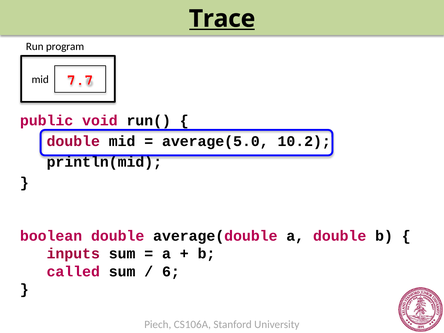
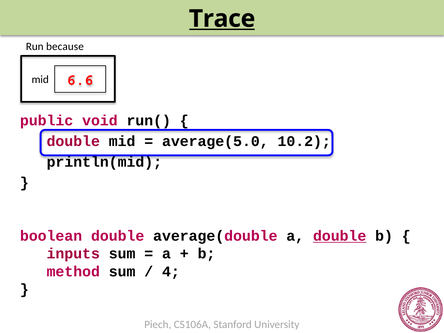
program: program -> because (65, 46)
7.7: 7.7 -> 6.6 (80, 80)
double underline: none -> present (340, 236)
called: called -> method (73, 272)
6: 6 -> 4 (171, 272)
